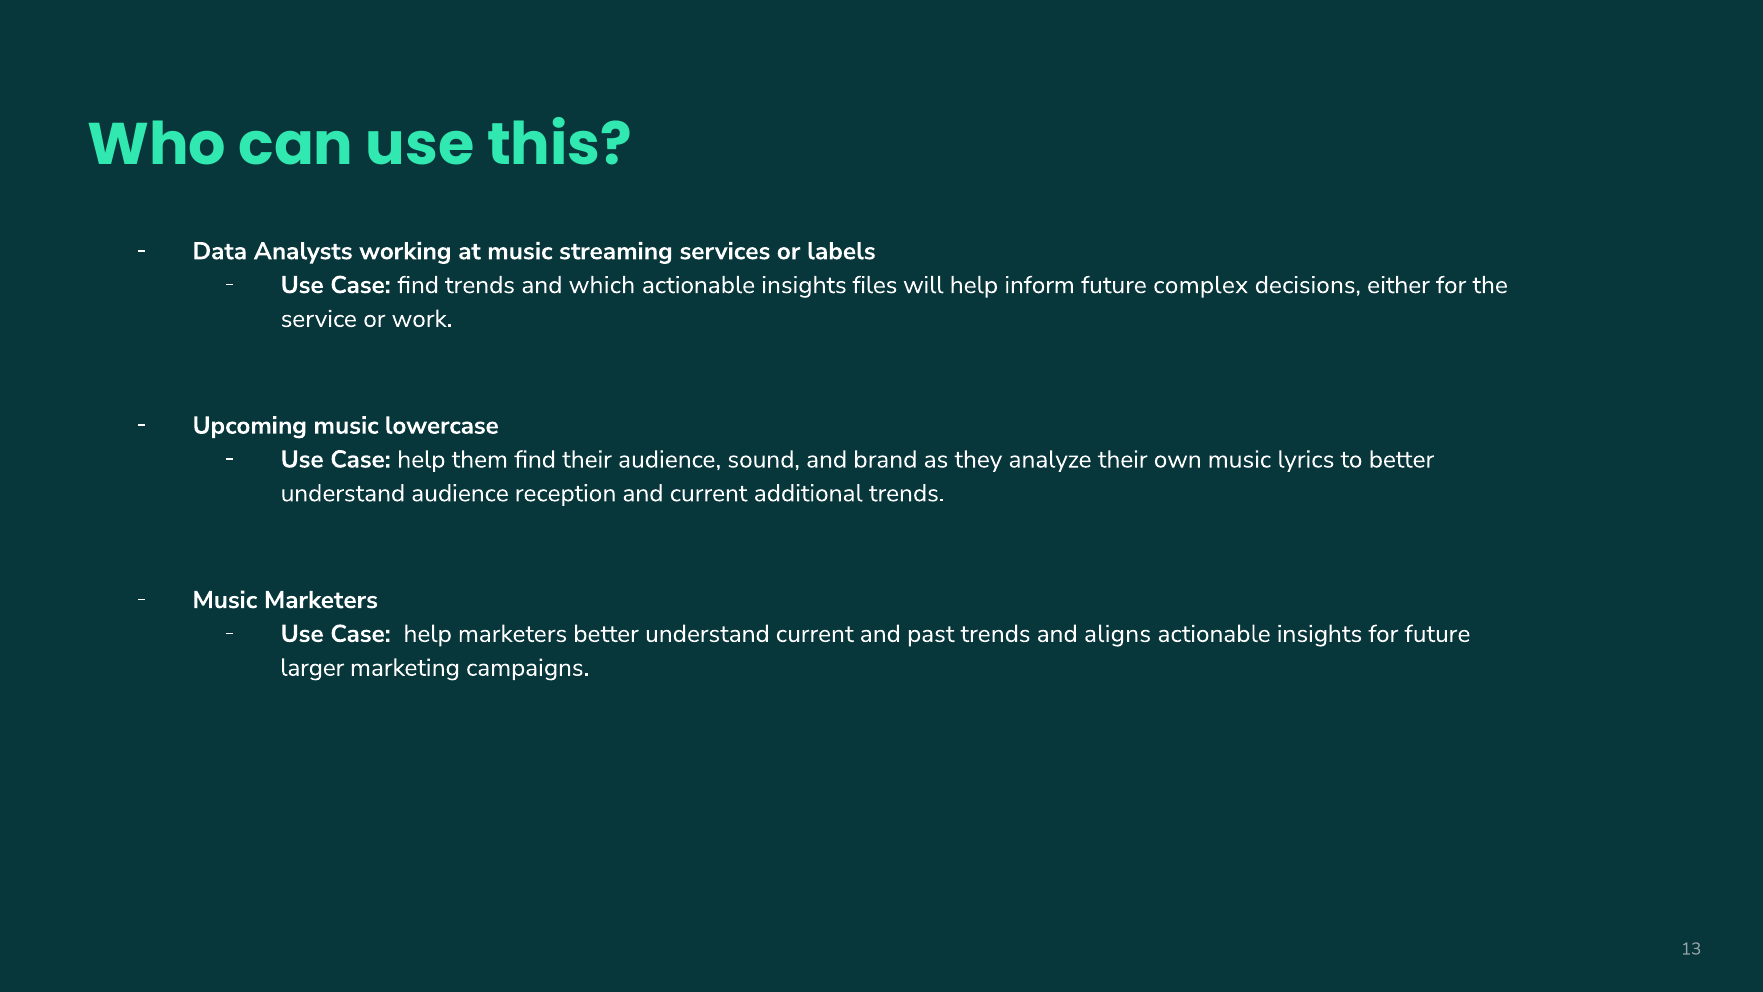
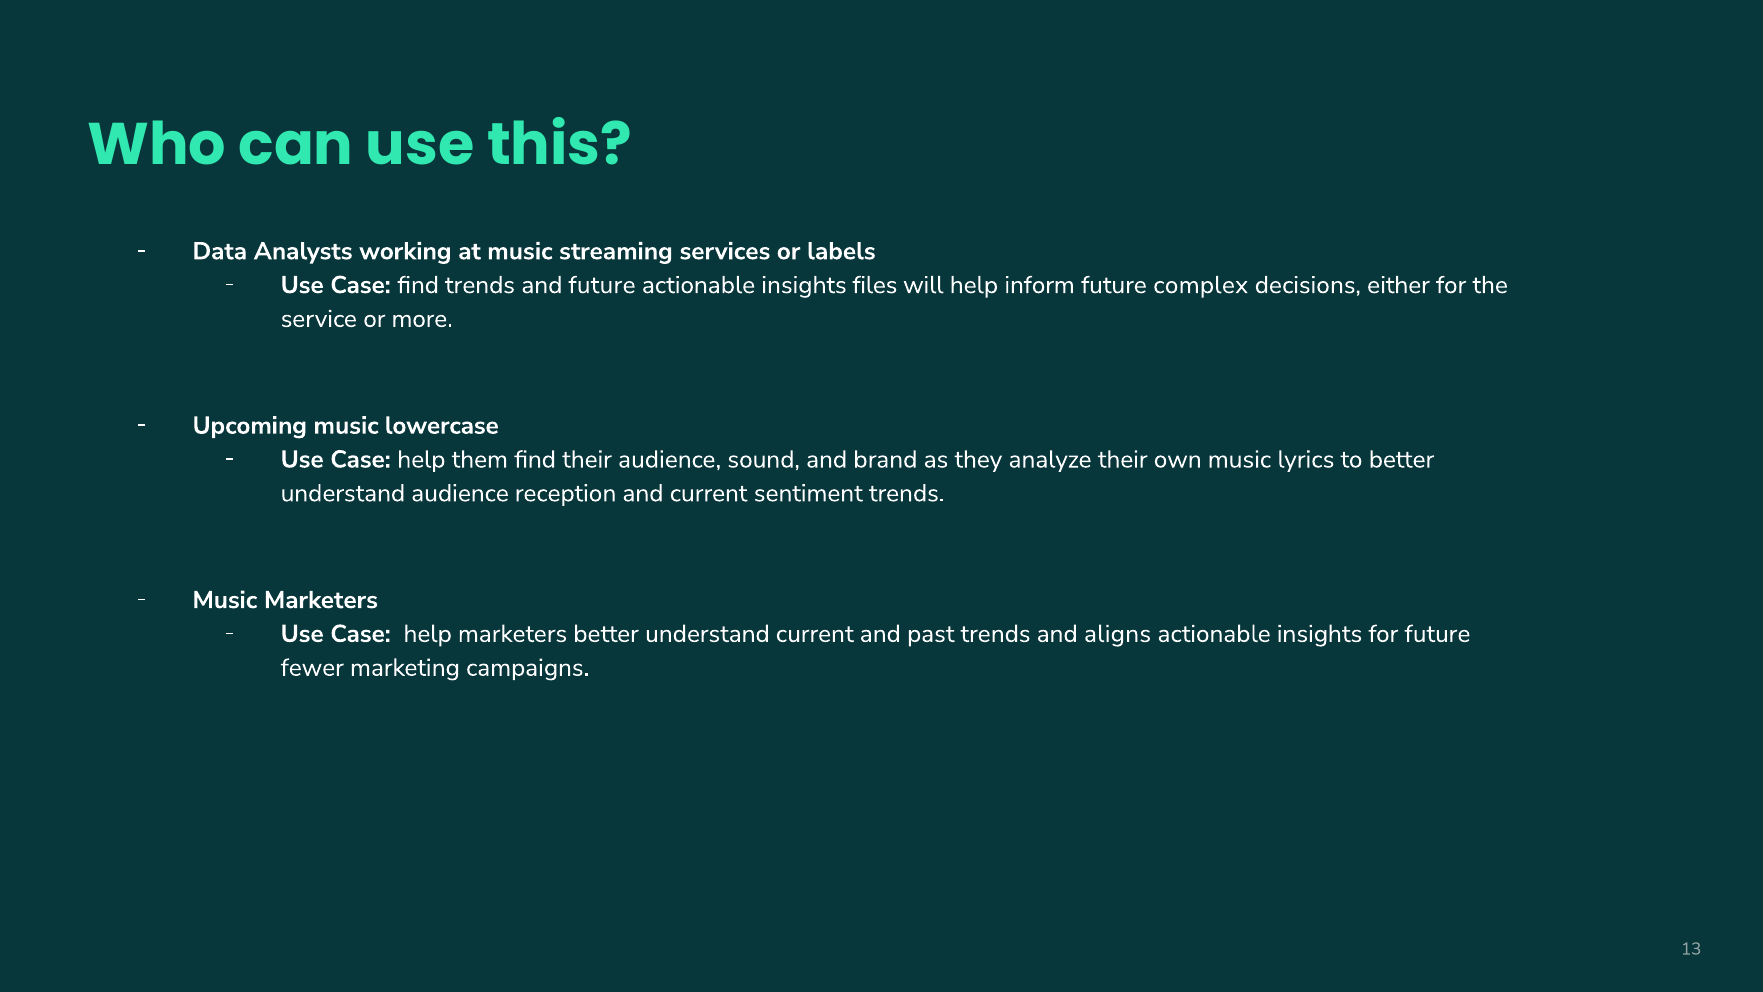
and which: which -> future (602, 285)
work: work -> more (422, 319)
additional: additional -> sentiment (808, 493)
larger: larger -> fewer (312, 667)
